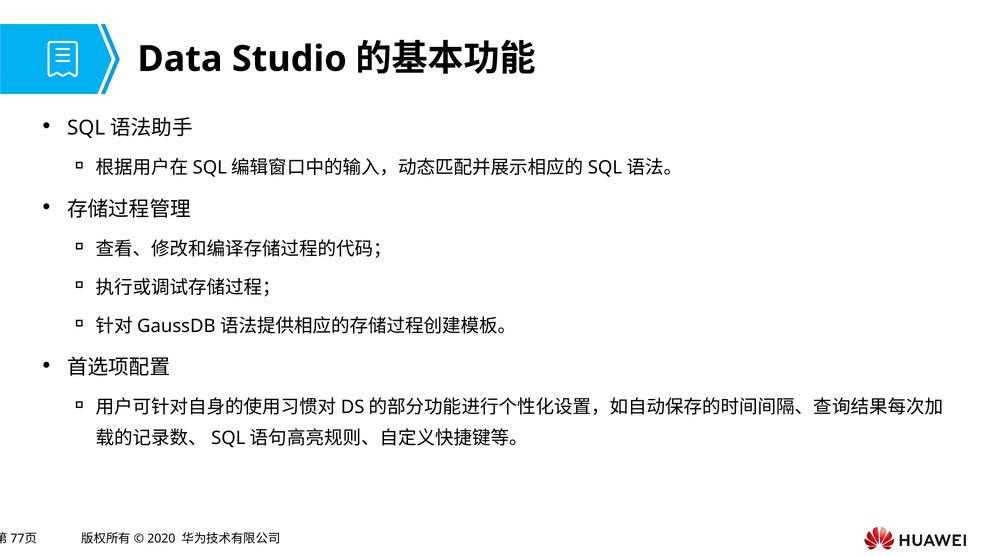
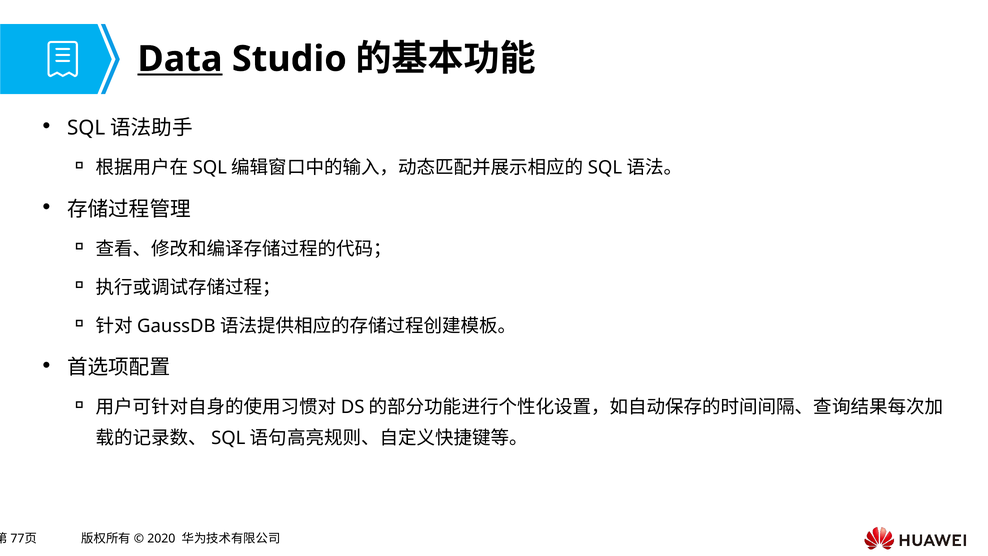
Data underline: none -> present (180, 59)
